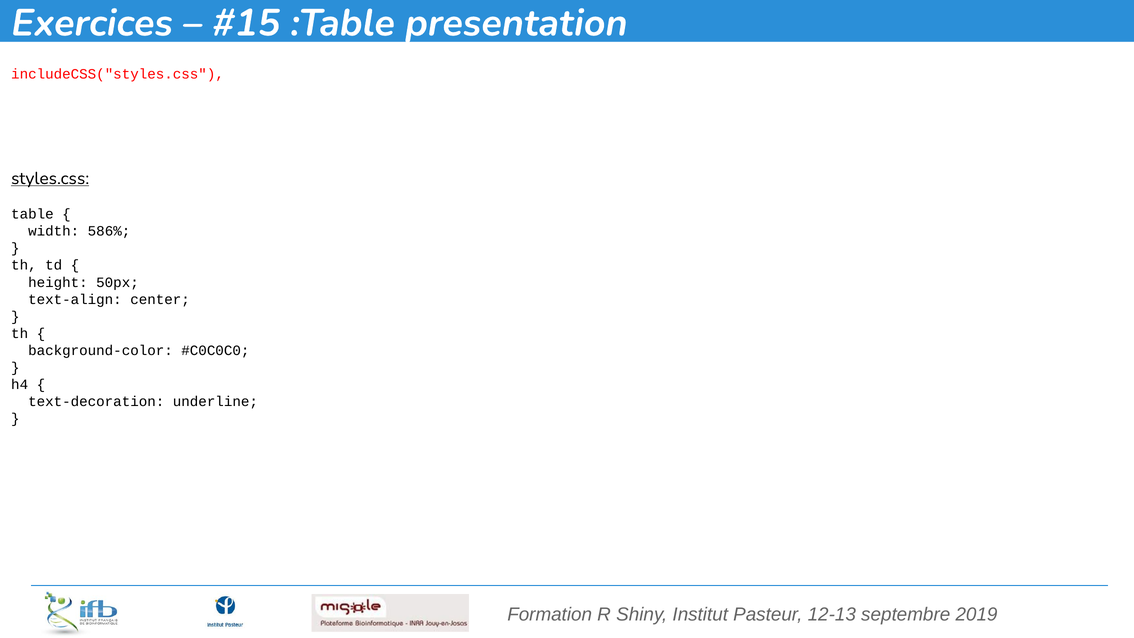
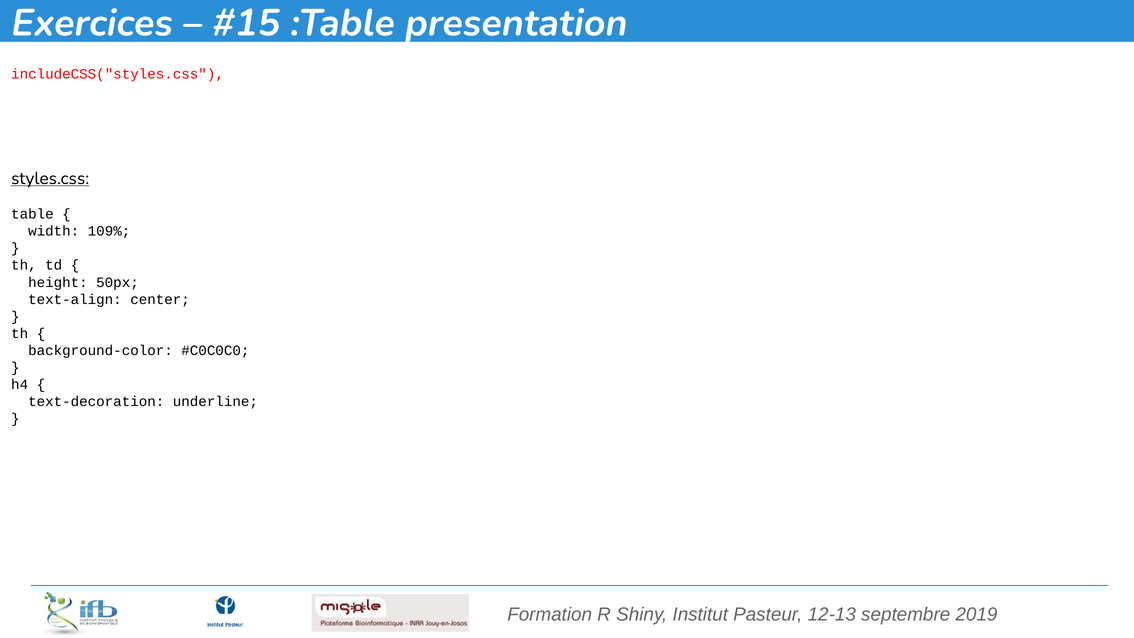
586%: 586% -> 109% (109, 231)
